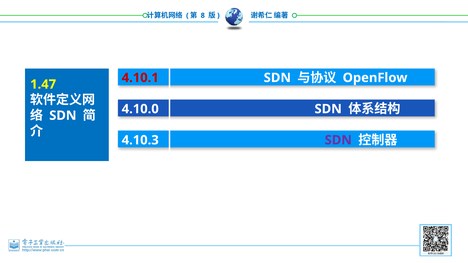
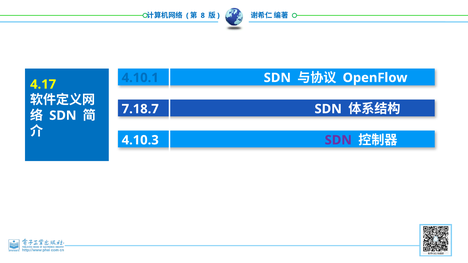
4.10.1 colour: red -> blue (140, 78)
1.47: 1.47 -> 4.17 (43, 84)
4.10.0: 4.10.0 -> 7.18.7 (140, 109)
